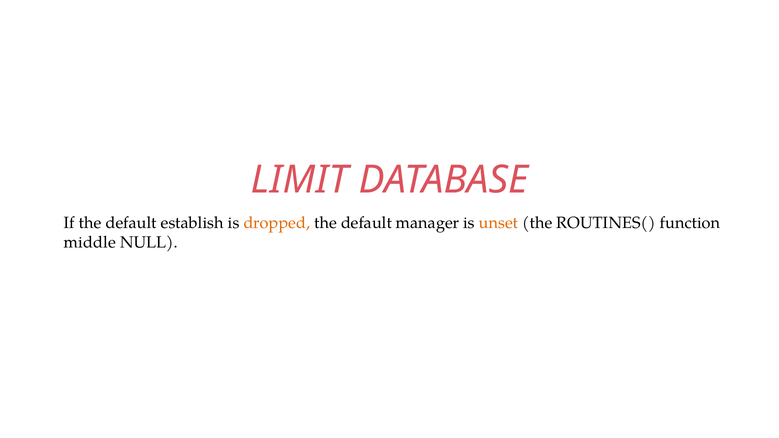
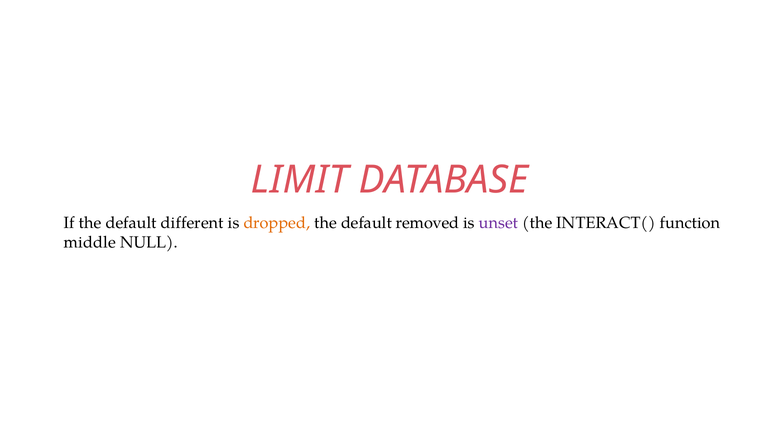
establish: establish -> different (192, 223)
manager: manager -> removed (428, 223)
unset colour: orange -> purple (498, 223)
ROUTINES(: ROUTINES( -> INTERACT( (606, 223)
